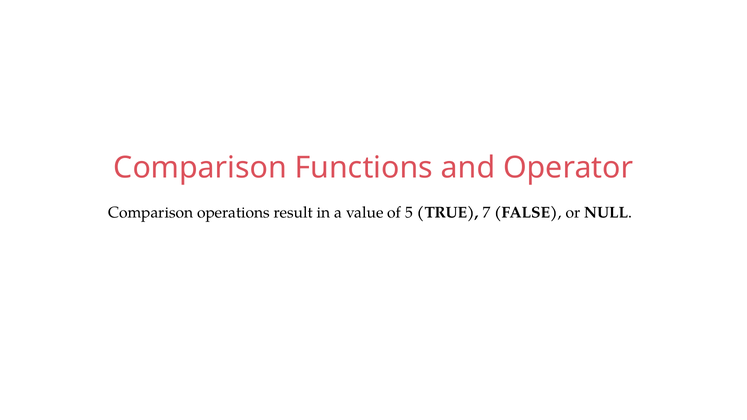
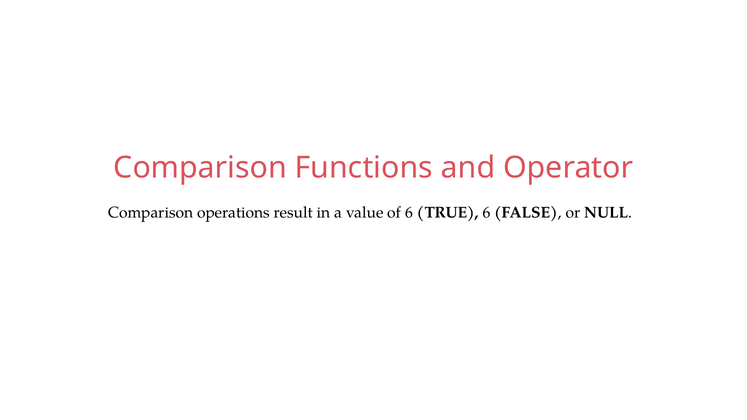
of 5: 5 -> 6 (409, 213)
TRUE 7: 7 -> 6 (487, 213)
